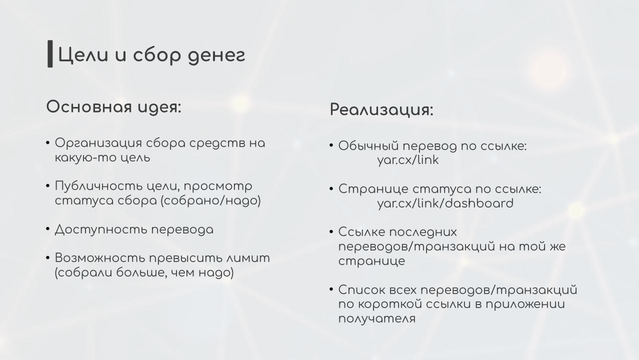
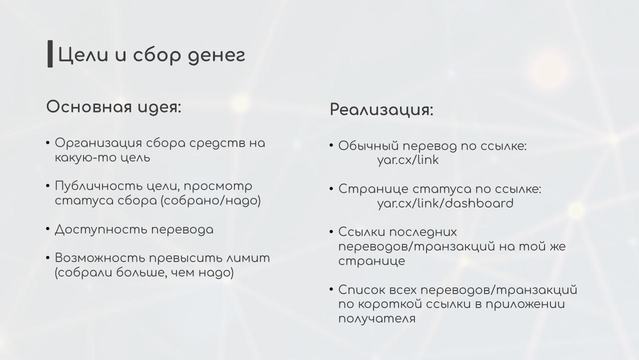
Ссылке: Ссылке -> Ссылки (362, 232)
